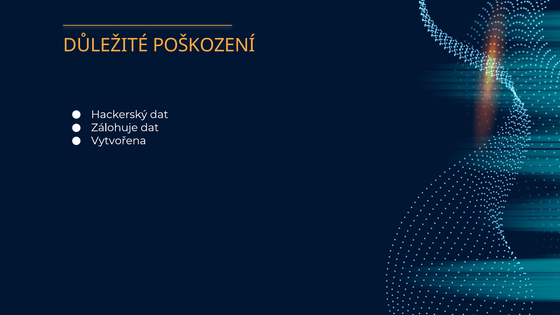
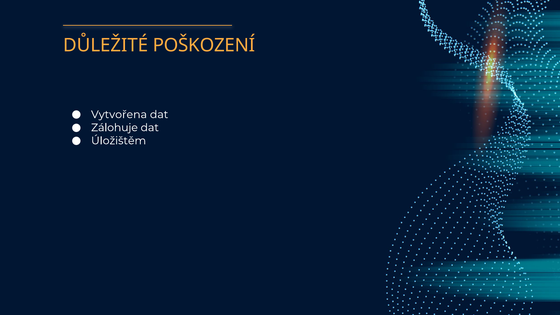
Hackerský: Hackerský -> Vytvořena (119, 115)
Vytvořena: Vytvořena -> Úložištěm (119, 141)
